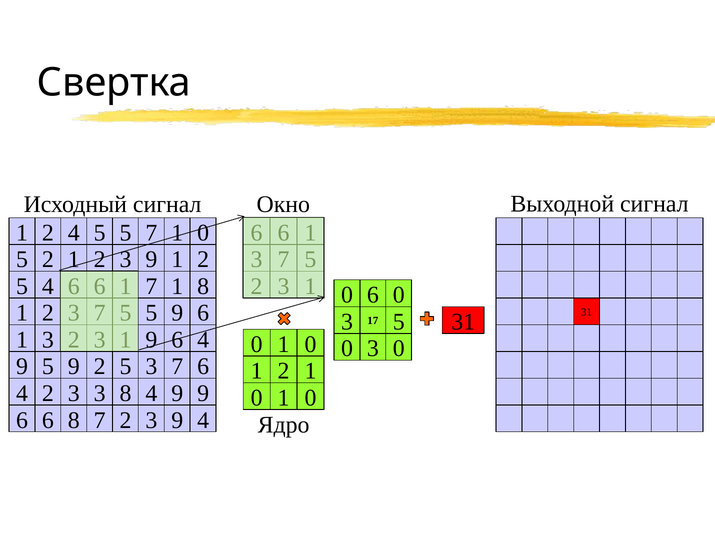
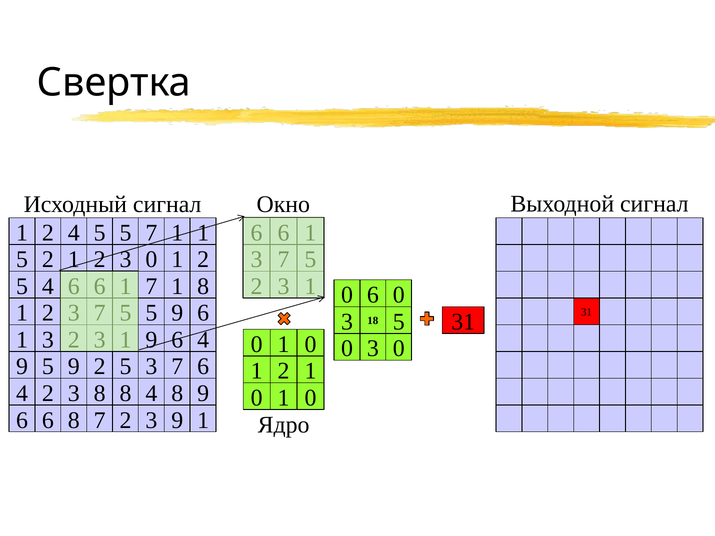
7 1 0: 0 -> 1 (203, 233)
9: 9 -> 0 (151, 260)
17: 17 -> 18 (373, 321)
3 3: 3 -> 8 (100, 394)
8 4 9: 9 -> 8 (177, 394)
9 4: 4 -> 1 (203, 420)
